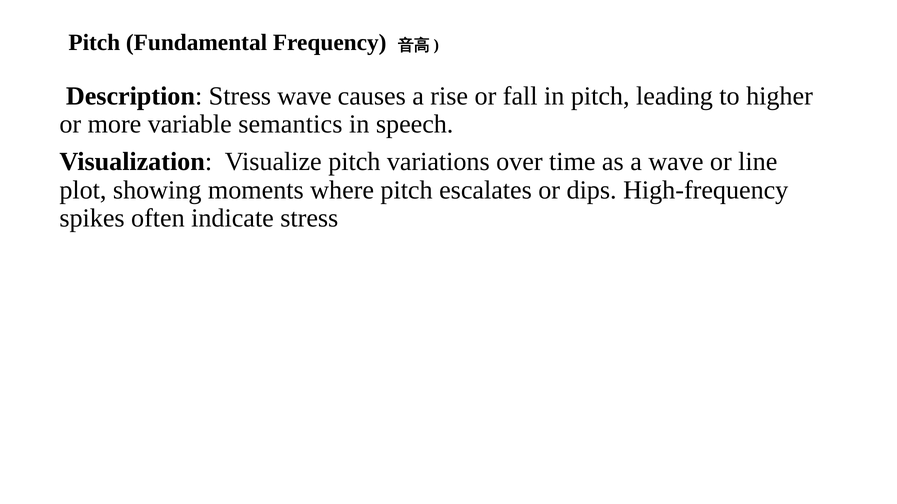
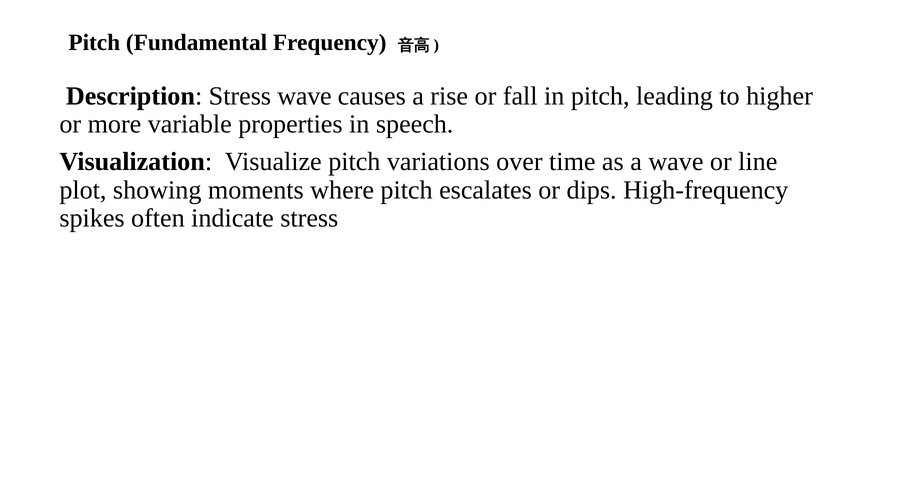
semantics: semantics -> properties (290, 124)
